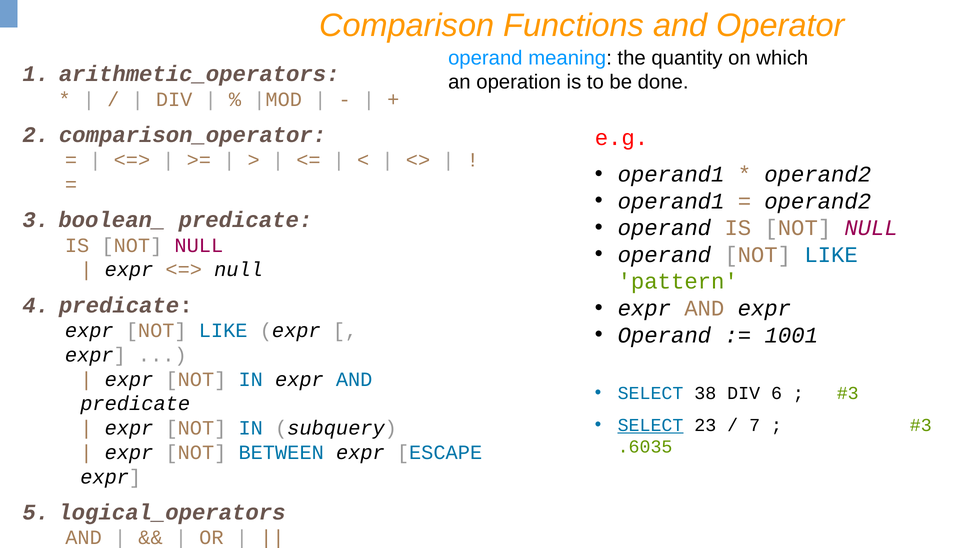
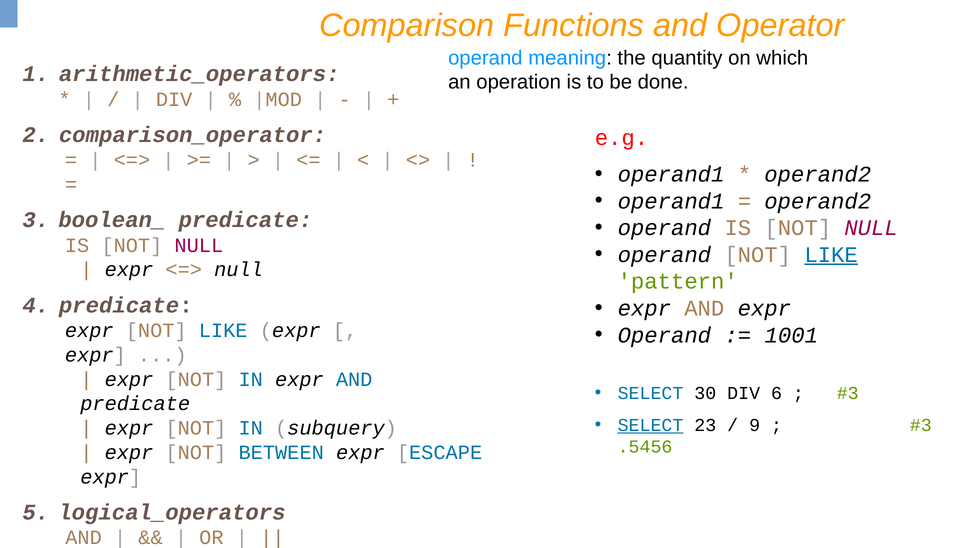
LIKE underline: none -> present (831, 255)
38: 38 -> 30 (705, 393)
7: 7 -> 9 (755, 425)
.6035: .6035 -> .5456 (645, 447)
